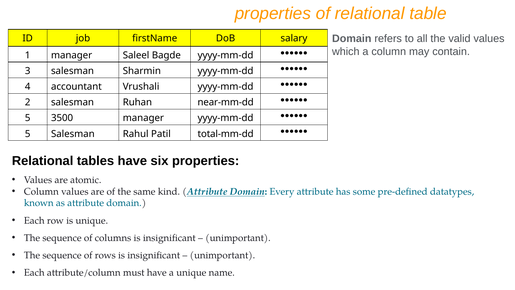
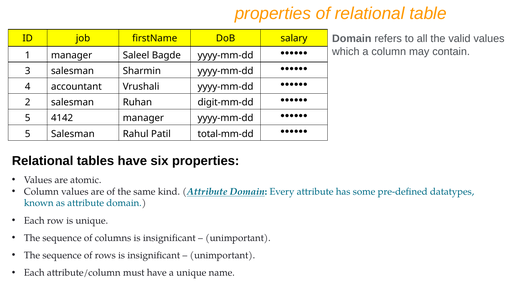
near-mm-dd: near-mm-dd -> digit-mm-dd (226, 102)
3500: 3500 -> 4142 (62, 118)
